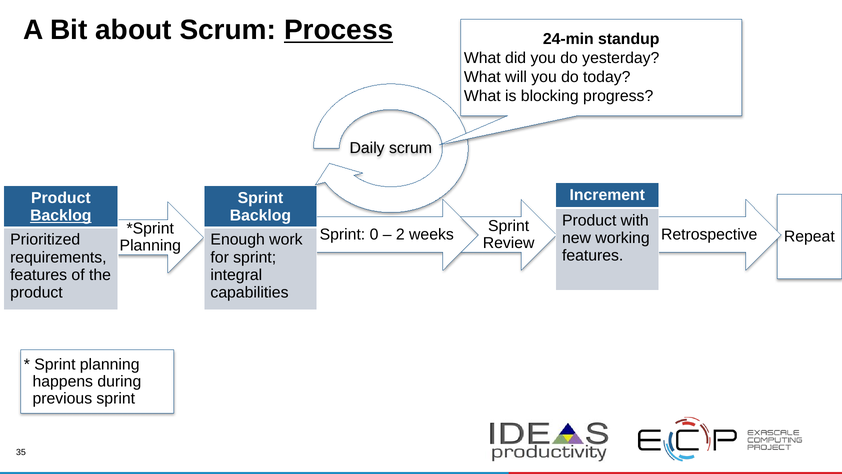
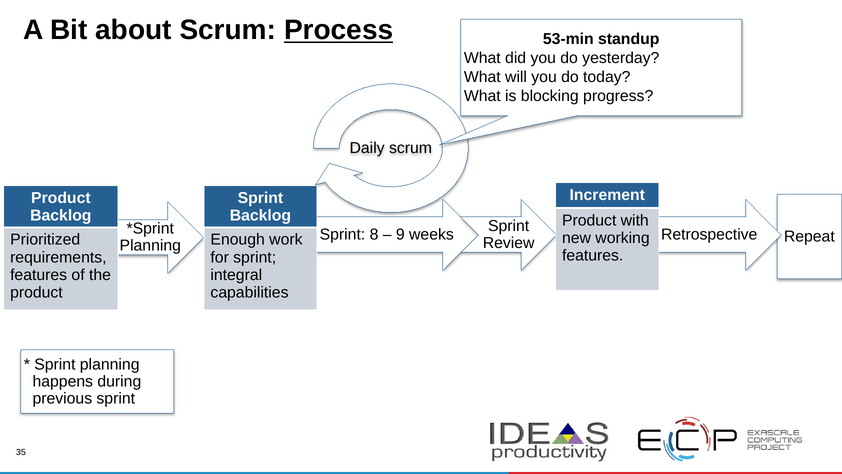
24-min: 24-min -> 53-min (568, 39)
Backlog underline: present -> none (61, 216)
0: 0 -> 8 (374, 234)
2: 2 -> 9 (400, 234)
